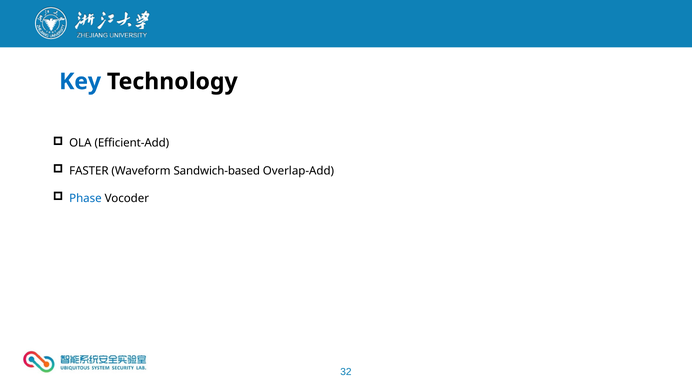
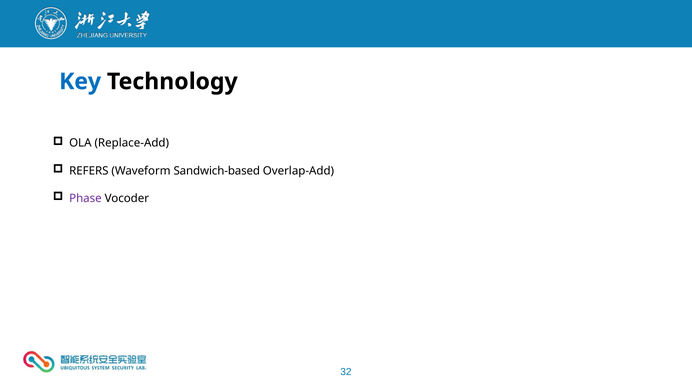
Efficient-Add: Efficient-Add -> Replace-Add (132, 143)
FASTER: FASTER -> REFERS (89, 171)
Phase colour: blue -> purple (85, 199)
